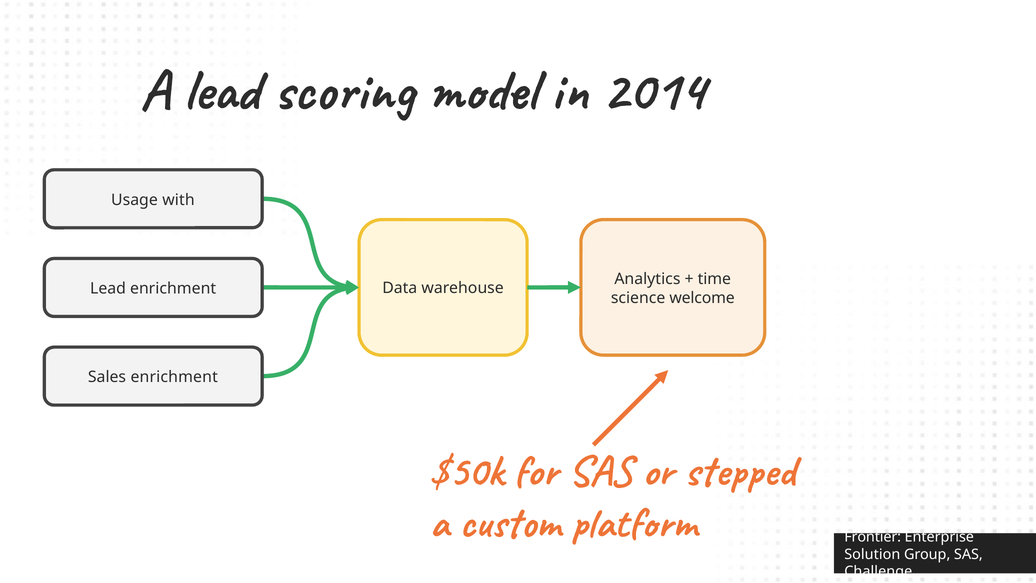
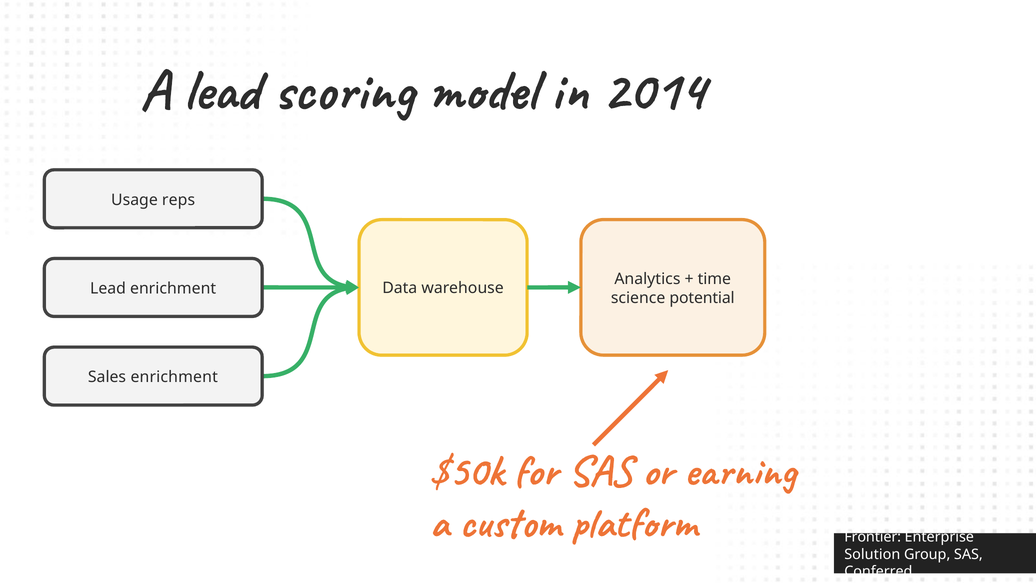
with: with -> reps (179, 200)
welcome: welcome -> potential (702, 298)
stepped: stepped -> earning (740, 470)
Challenge: Challenge -> Conferred (878, 571)
